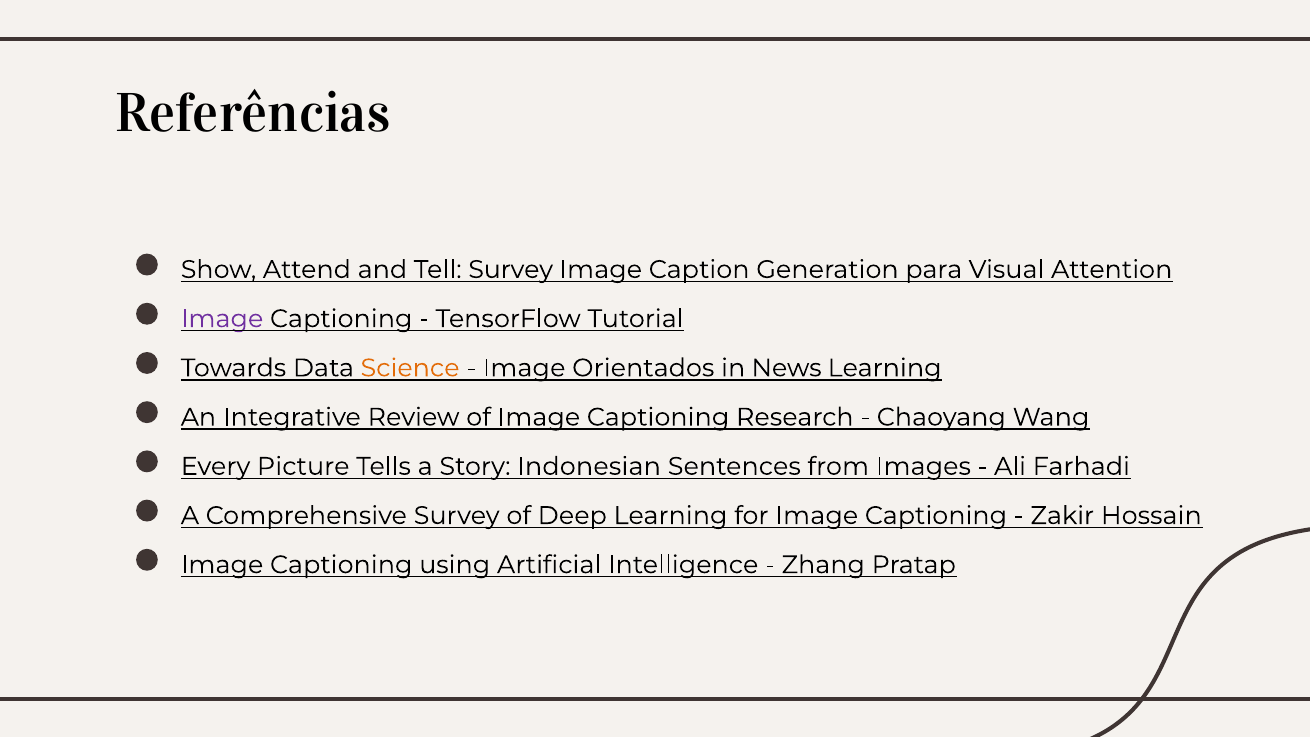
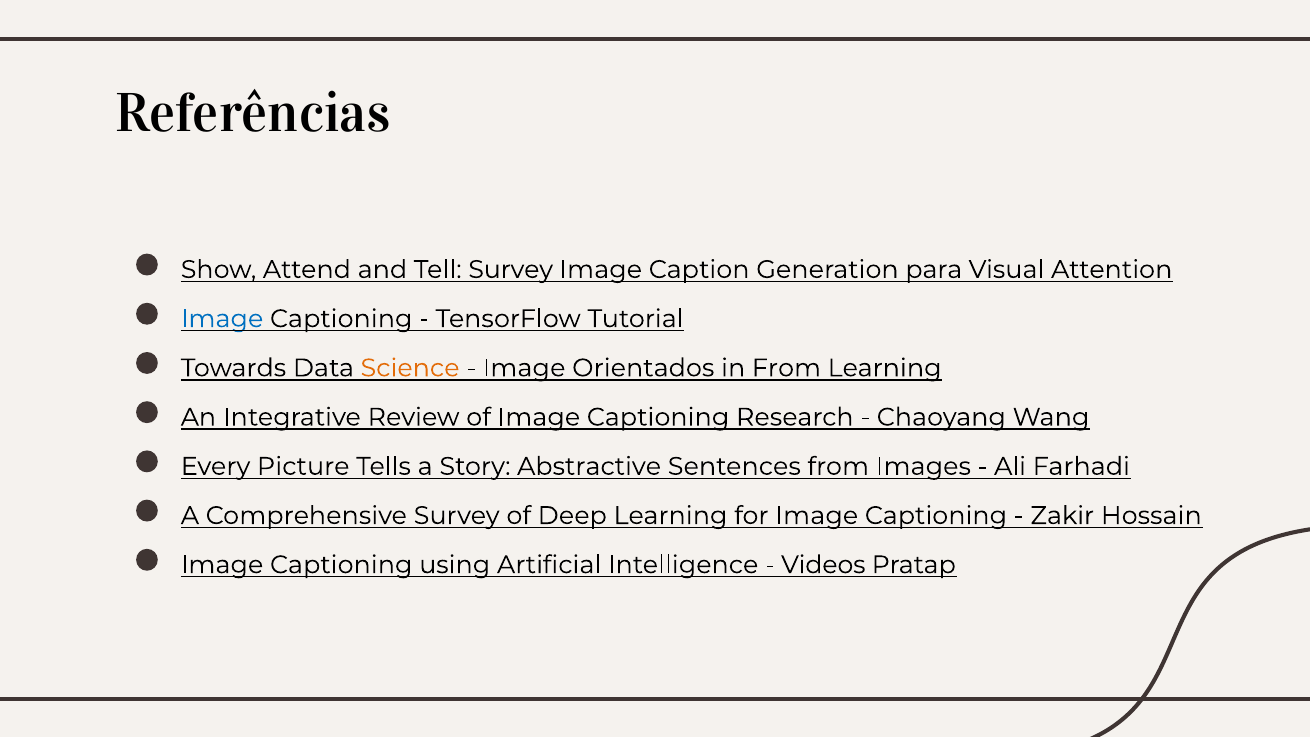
Image colour: purple -> blue (222, 319)
in News: News -> From (786, 368)
Indonesian: Indonesian -> Abstractive (589, 466)
Zhang: Zhang -> Videos (823, 565)
